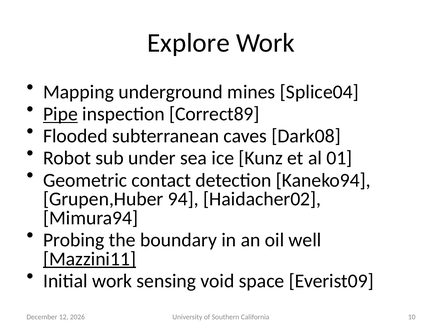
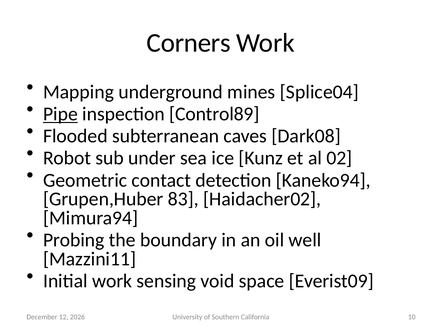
Explore: Explore -> Corners (189, 43)
Correct89: Correct89 -> Control89 (214, 114)
01: 01 -> 02 (339, 158)
94: 94 -> 83 (183, 199)
Mazzini11 underline: present -> none (90, 259)
